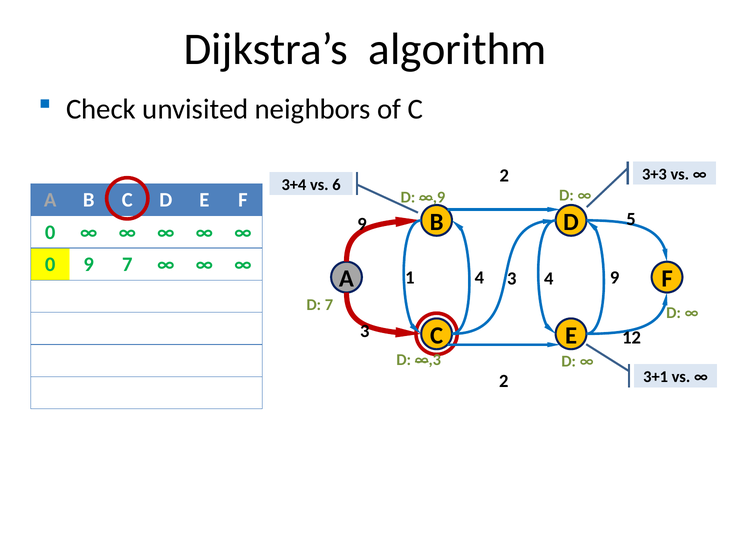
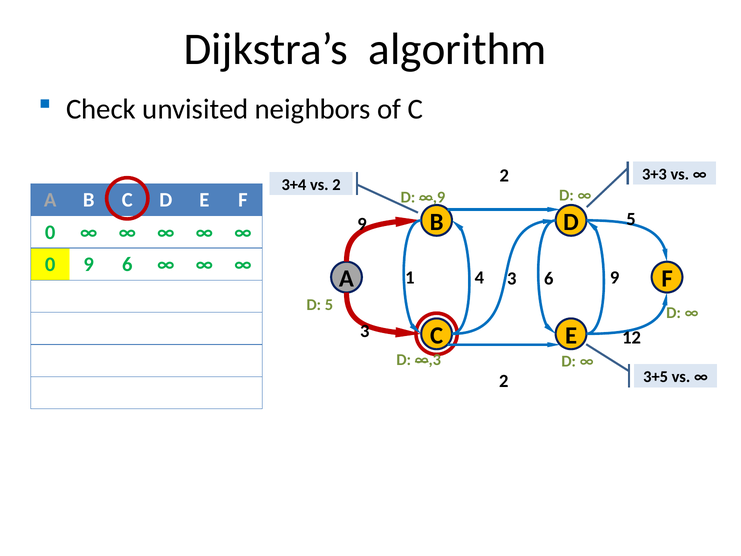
vs 6: 6 -> 2 (336, 185)
9 7: 7 -> 6 (127, 264)
4 4: 4 -> 6 (549, 278)
D 7: 7 -> 5 (329, 305)
3+1: 3+1 -> 3+5 (656, 377)
